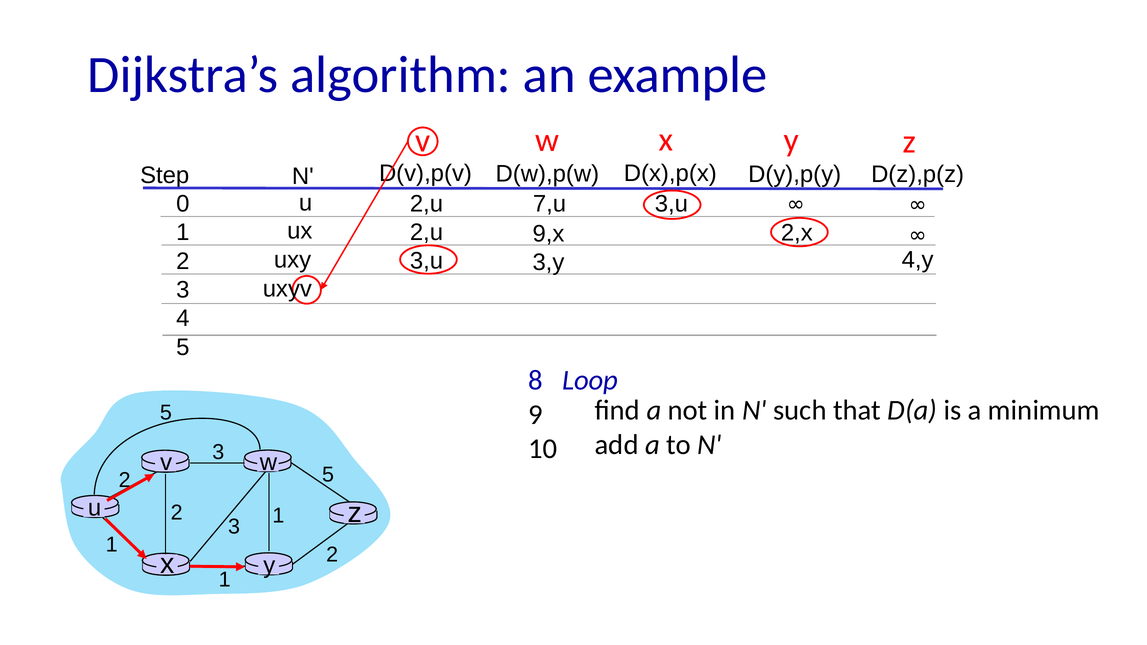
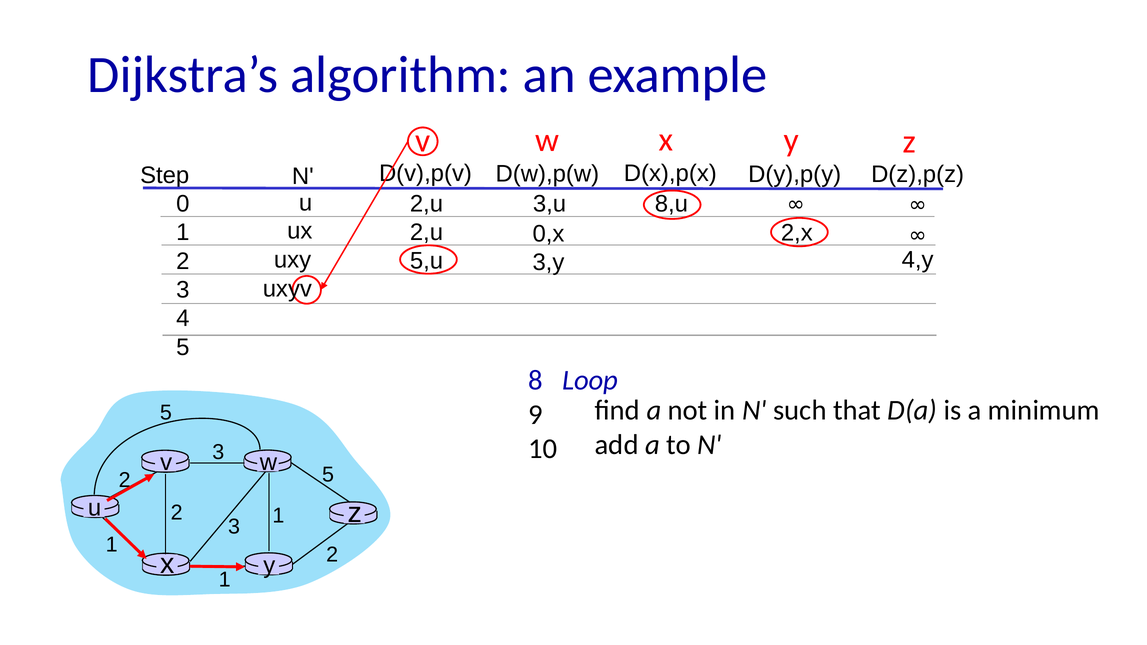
7,u: 7,u -> 3,u (550, 204)
3,u: 3,u -> 8,u (671, 204)
9,x: 9,x -> 0,x (548, 234)
3,u: 3,u -> 5,u (427, 261)
